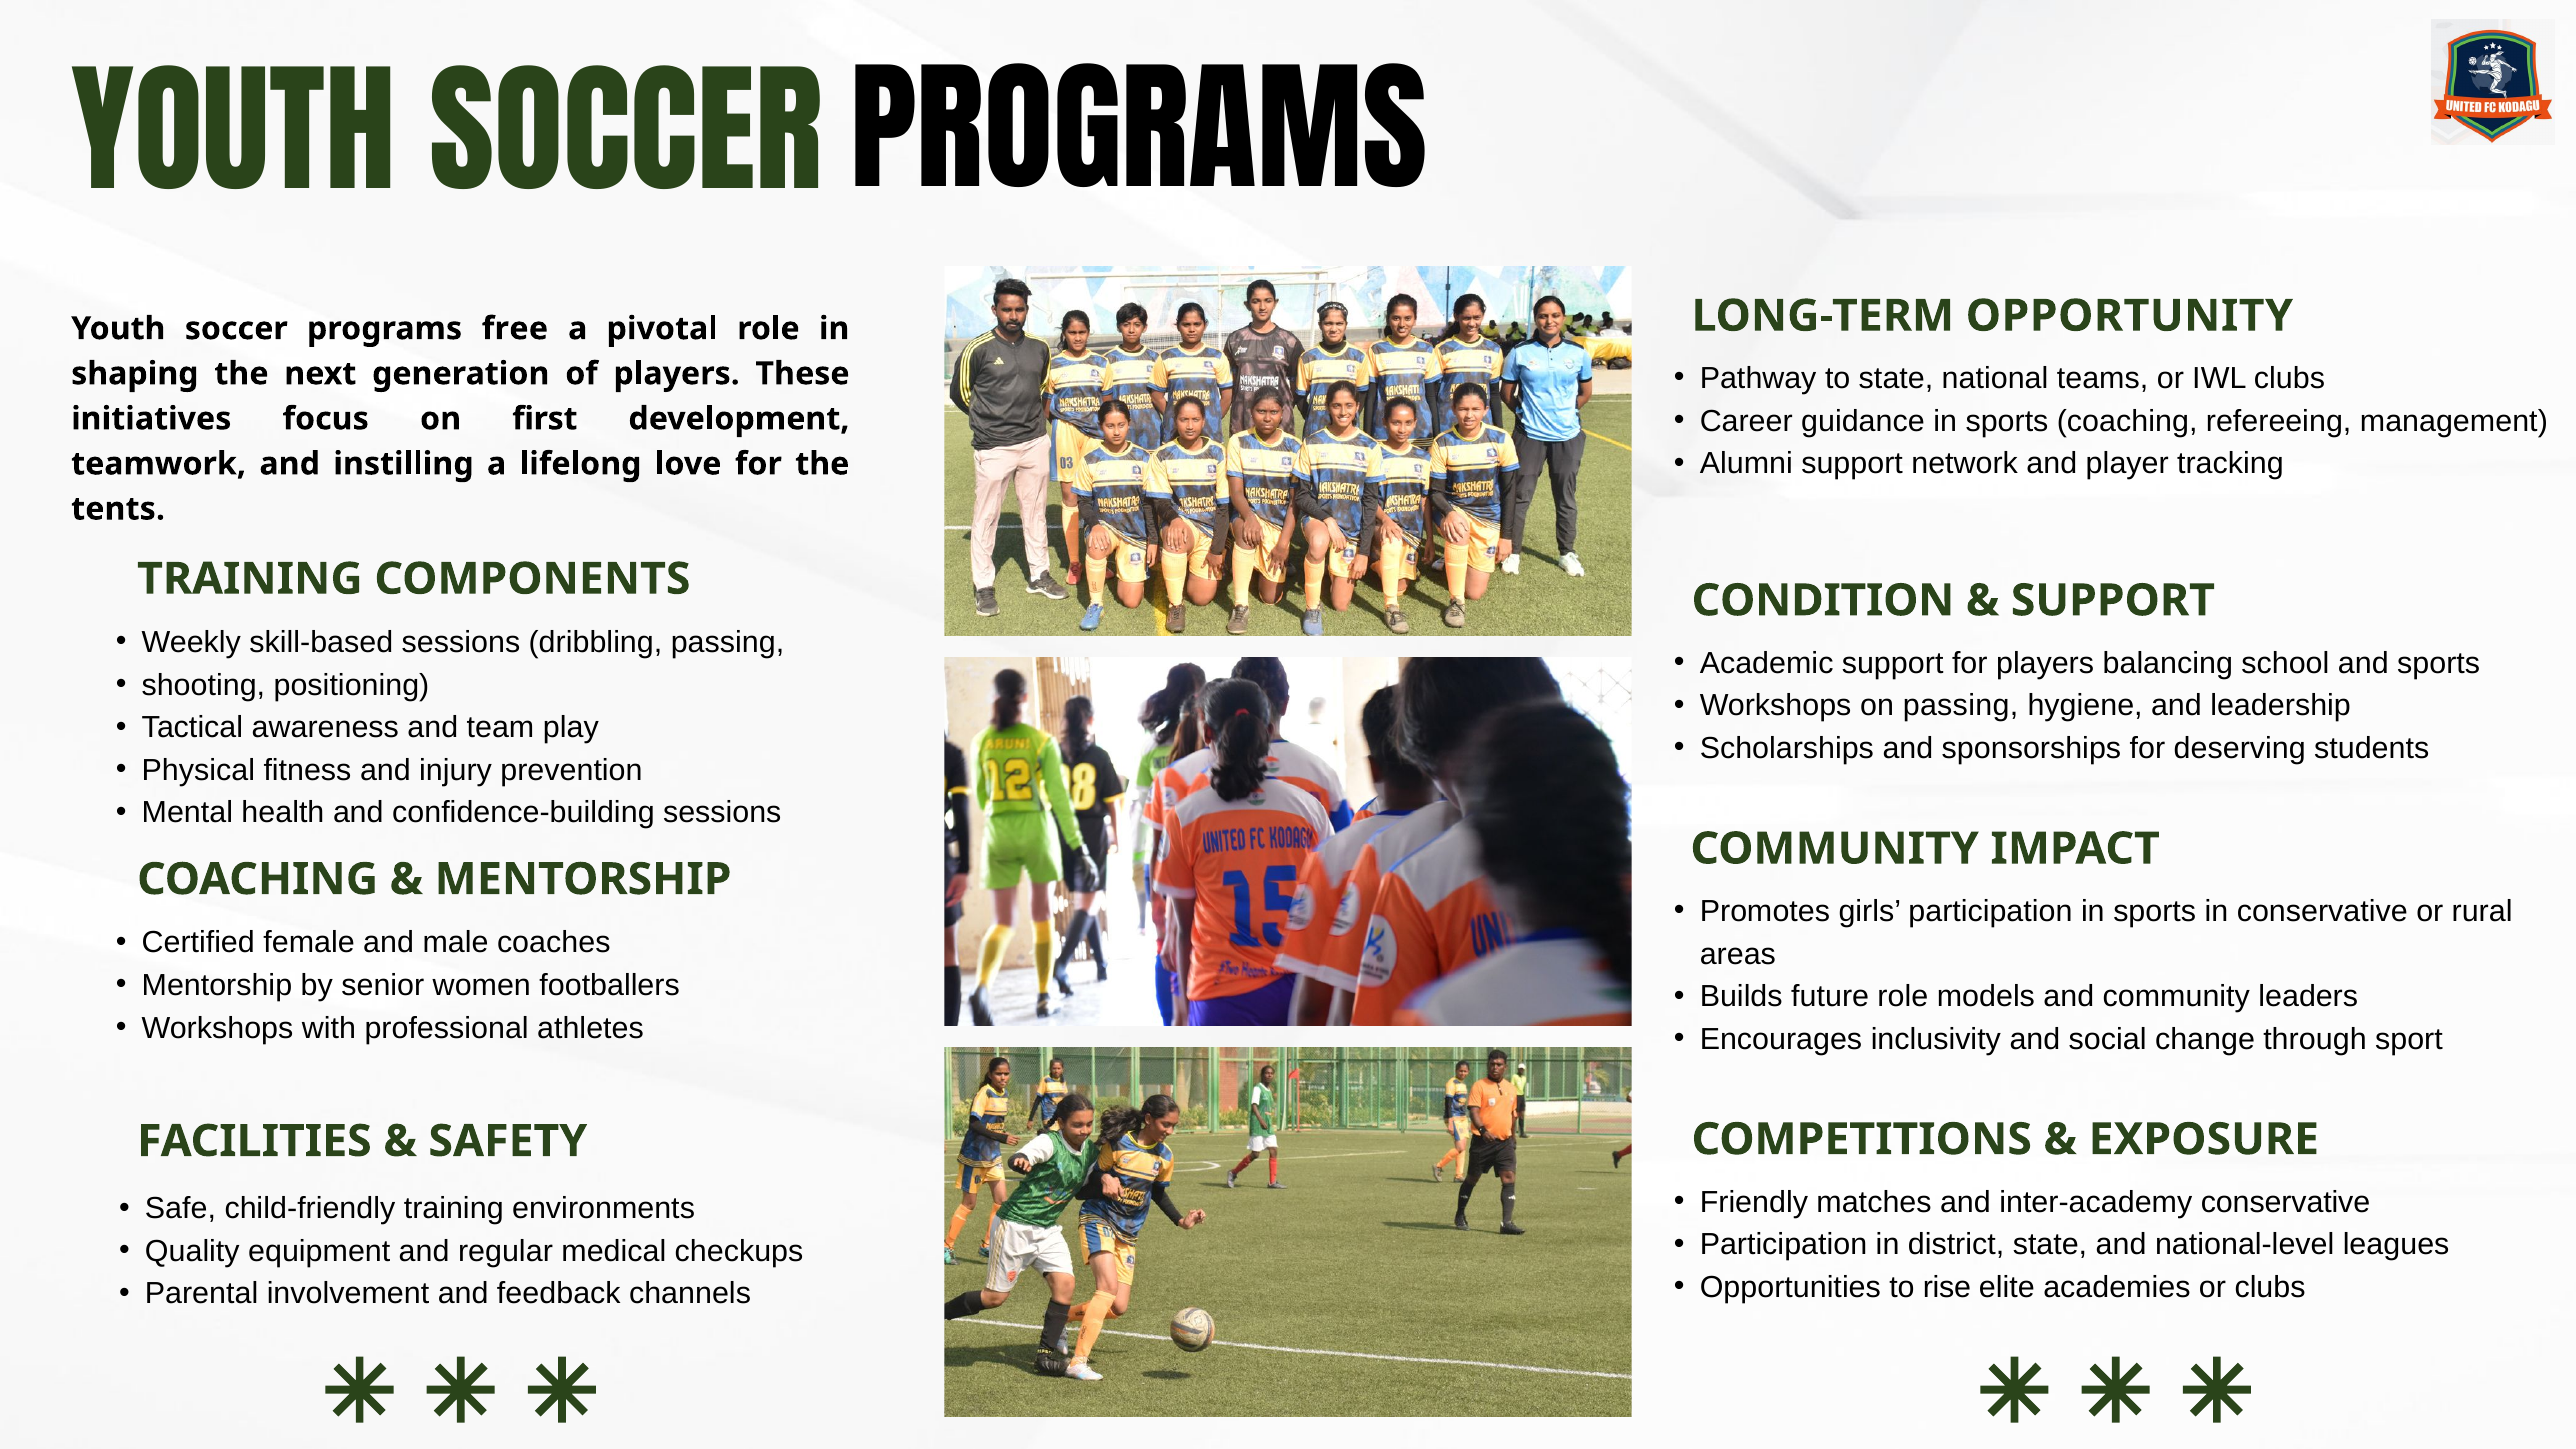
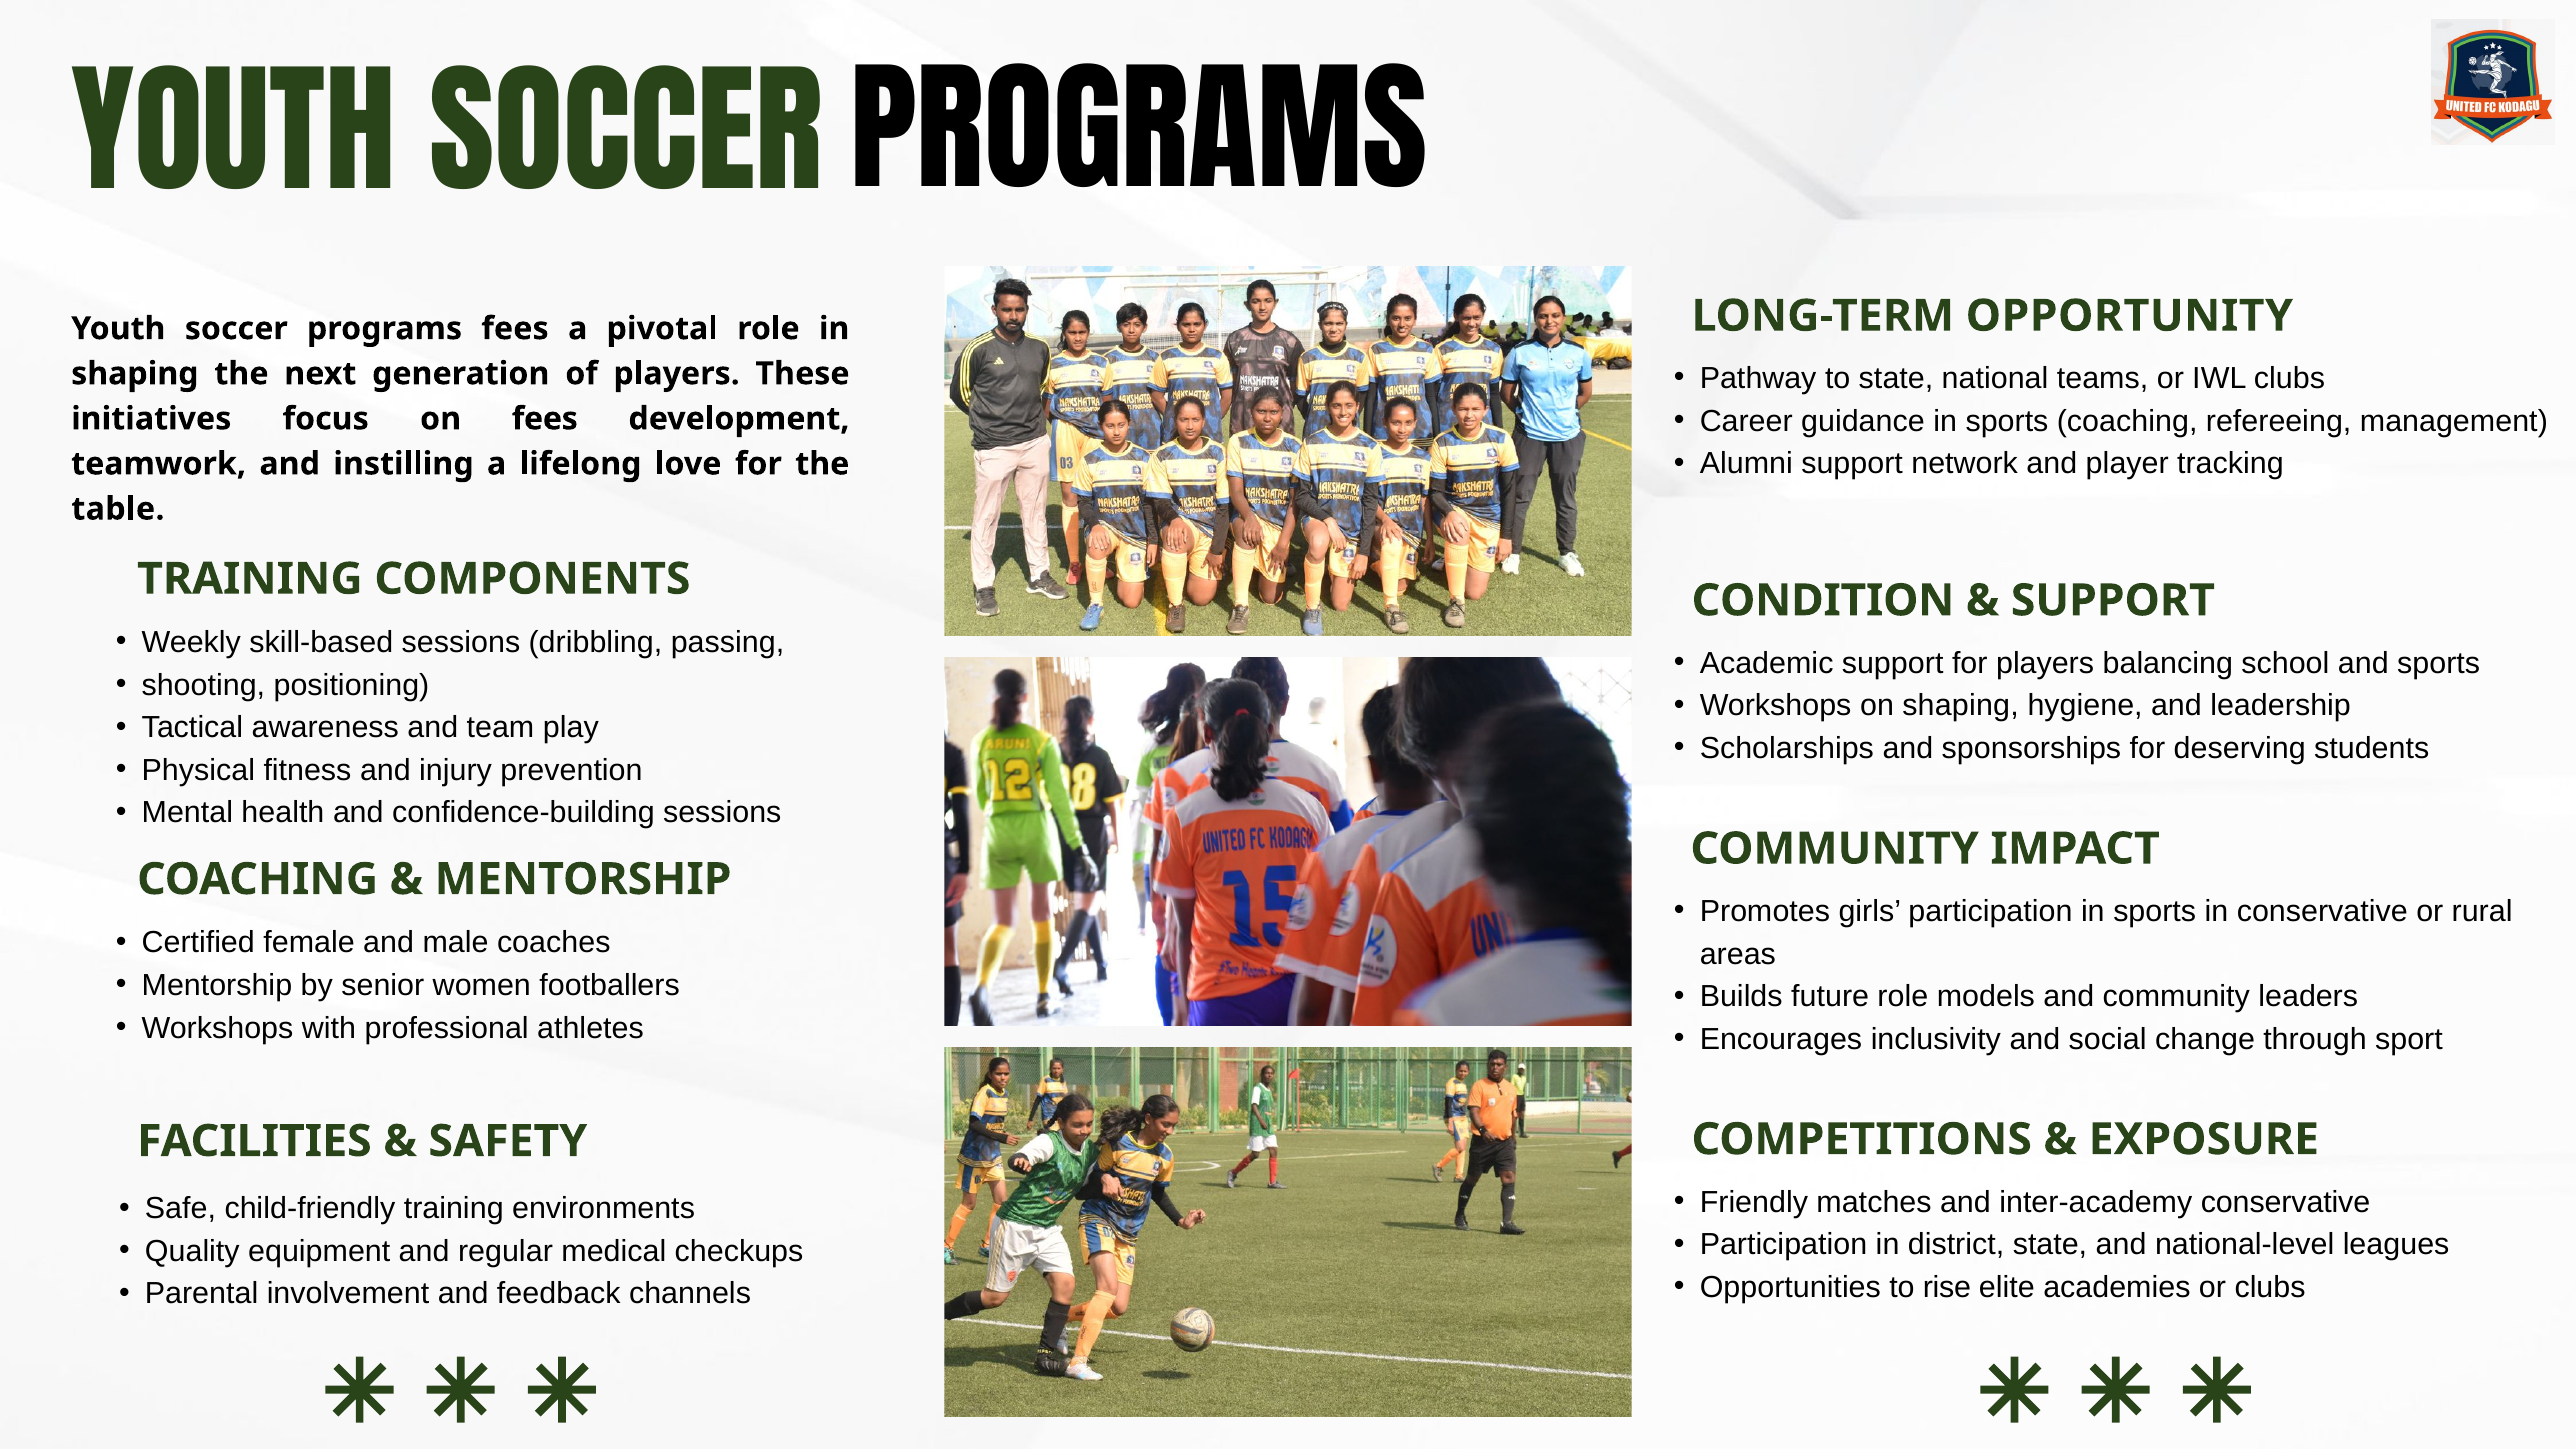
programs free: free -> fees (515, 329)
on first: first -> fees (545, 419)
tents: tents -> table (118, 509)
on passing: passing -> shaping (1961, 706)
